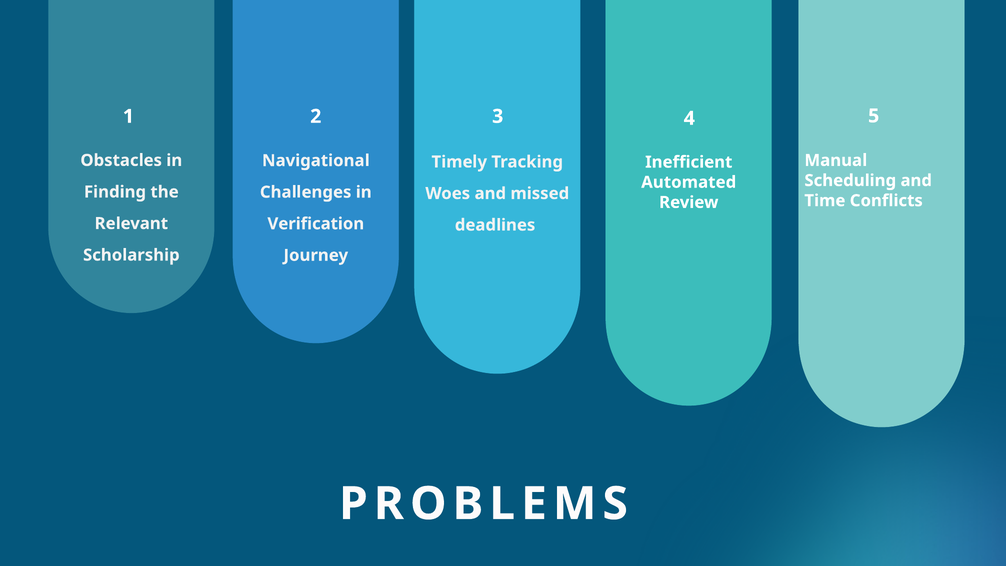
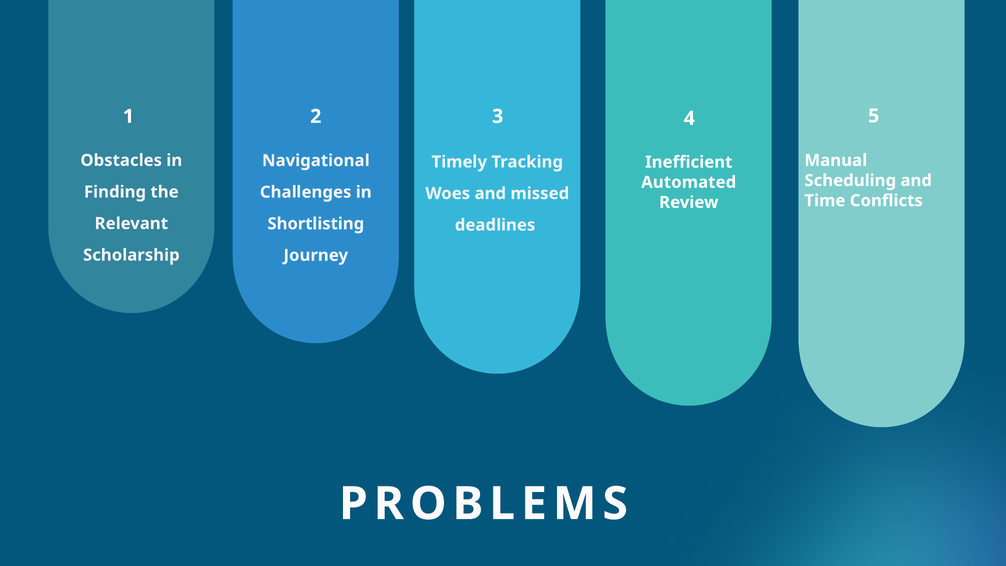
Verification: Verification -> Shortlisting (316, 224)
